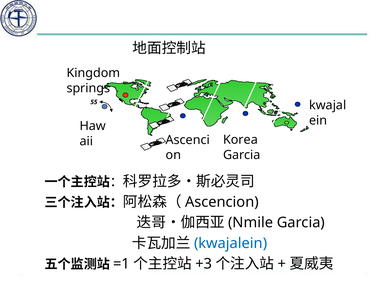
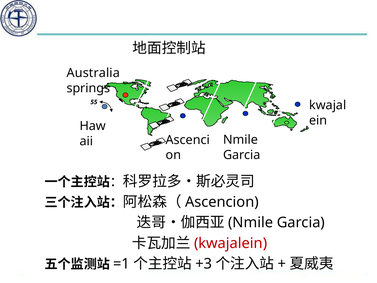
Kingdom: Kingdom -> Australia (93, 73)
Korea: Korea -> Nmile (240, 140)
kwajalein colour: blue -> red (231, 243)
